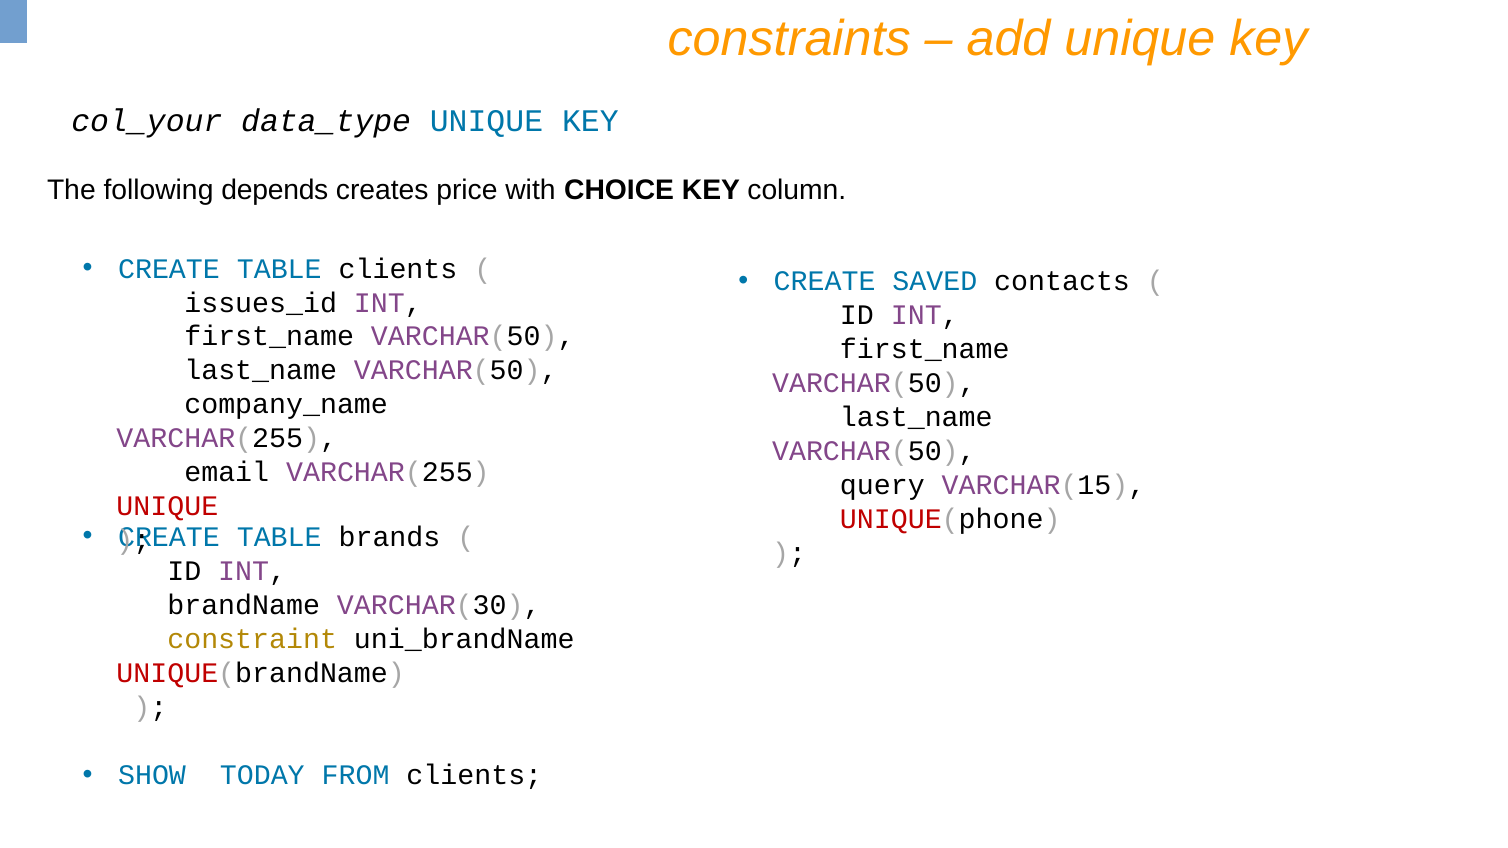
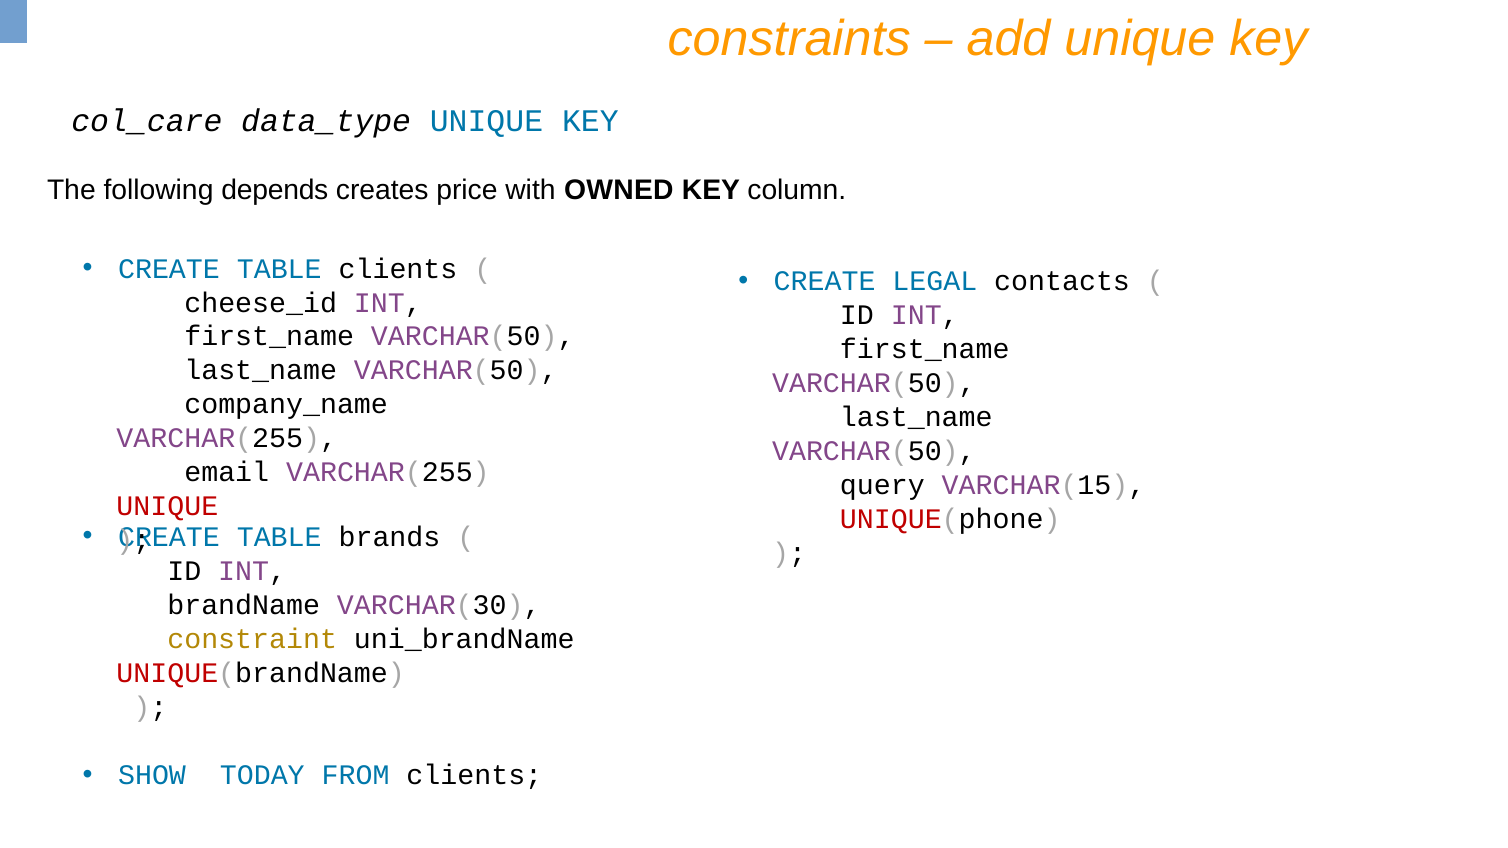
col_your: col_your -> col_care (147, 121)
CHOICE: CHOICE -> OWNED (619, 190)
SAVED: SAVED -> LEGAL (935, 282)
issues_id: issues_id -> cheese_id (261, 303)
